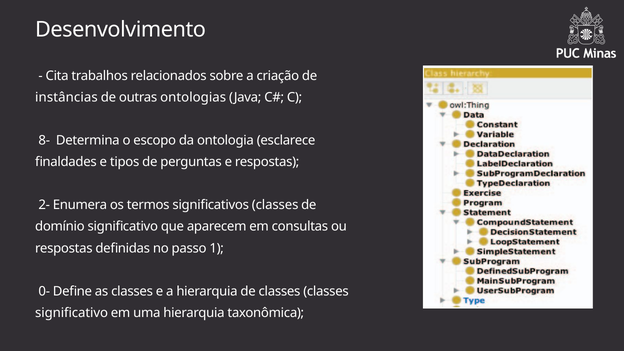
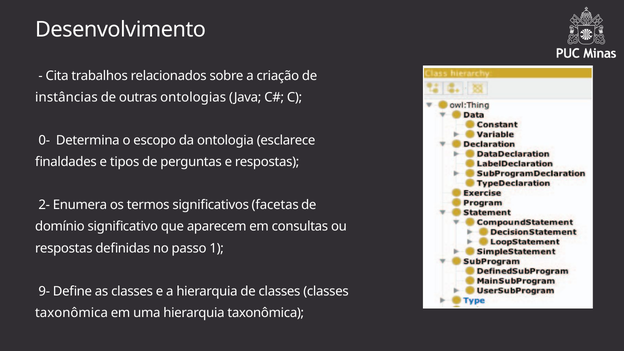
8-: 8- -> 0- (44, 140)
significativos classes: classes -> facetas (275, 205)
0-: 0- -> 9- (44, 291)
significativo: significativo -> taxonômica (72, 313)
